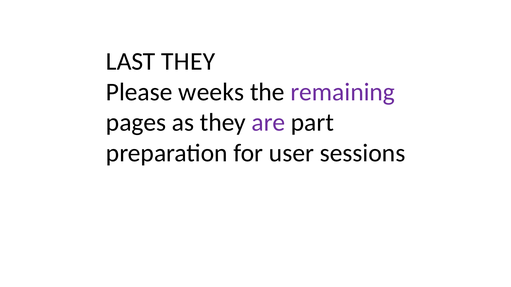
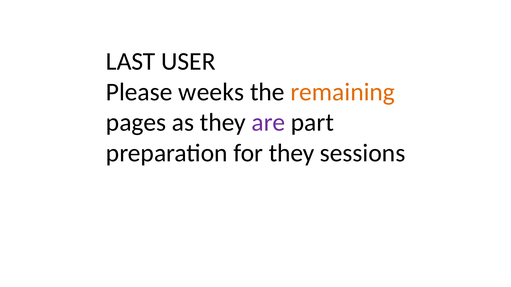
LAST THEY: THEY -> USER (188, 61)
remaining colour: purple -> orange (343, 92)
for user: user -> they (292, 153)
